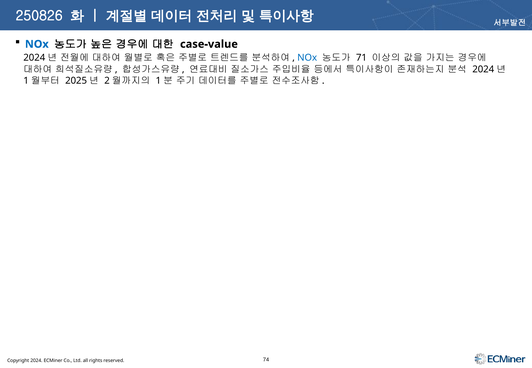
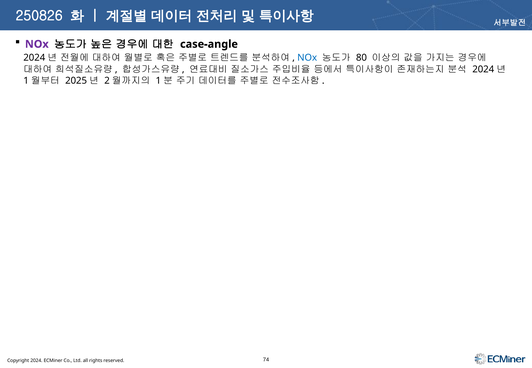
NOx colour: blue -> purple (37, 44)
case-value: case-value -> case-angle (209, 44)
71: 71 -> 80 (361, 58)
